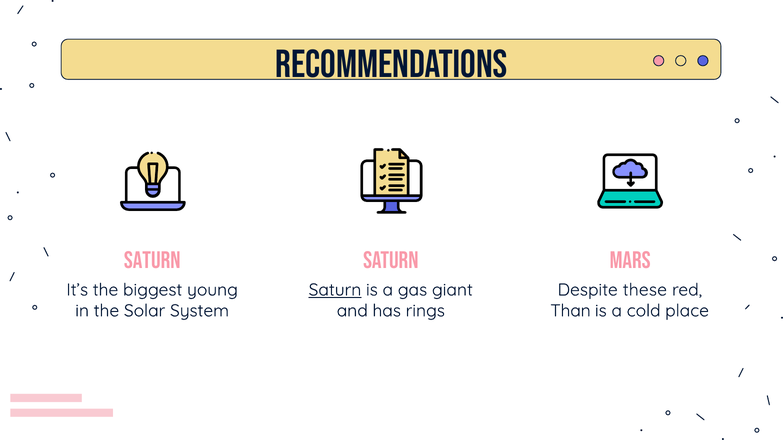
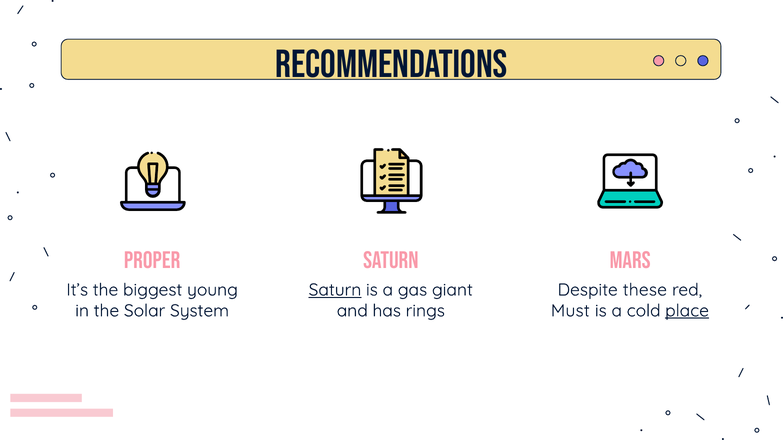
SATURN: SATURN -> PROPER (152, 261)
Than: Than -> Must (570, 311)
place underline: none -> present (687, 311)
